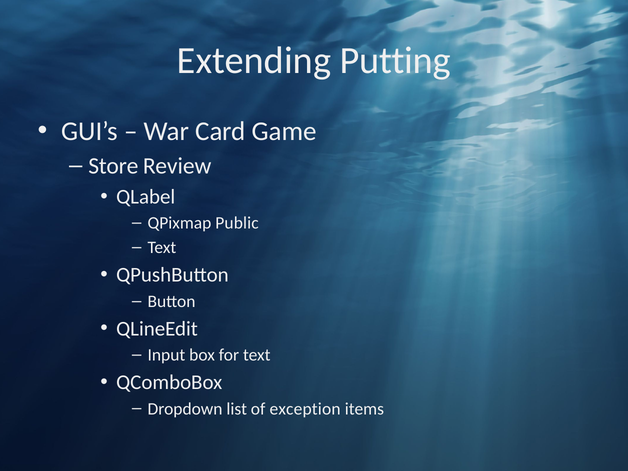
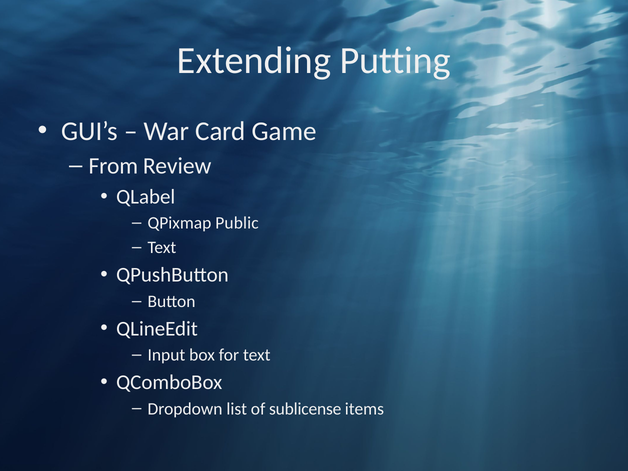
Store: Store -> From (113, 166)
exception: exception -> sublicense (305, 409)
